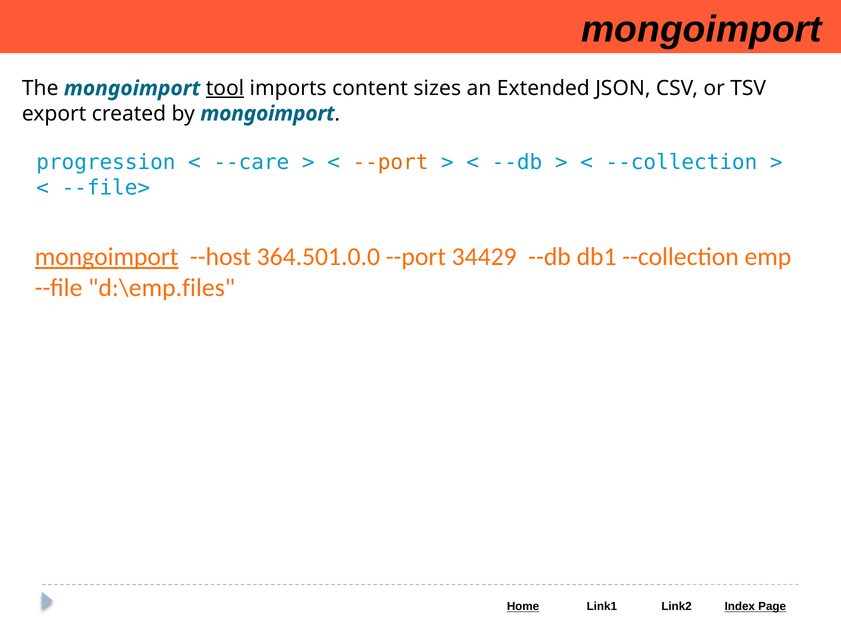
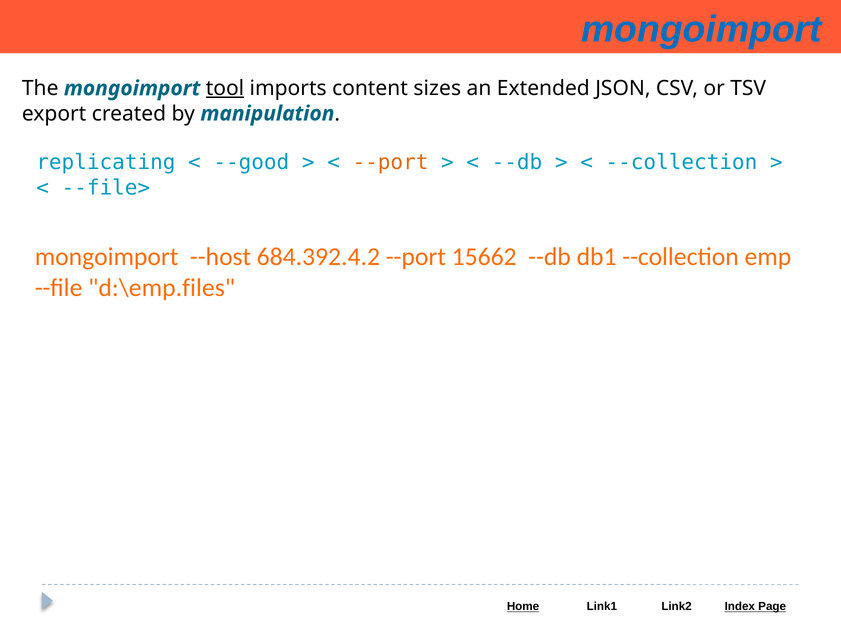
mongoimport colour: black -> blue (702, 29)
by mongoimport: mongoimport -> manipulation (267, 114)
progression: progression -> replicating (106, 162)
--care: --care -> --good (251, 162)
mongoimport underline: present -> none (107, 257)
364.501.0.0: 364.501.0.0 -> 684.392.4.2 (318, 257)
34429: 34429 -> 15662 (484, 257)
